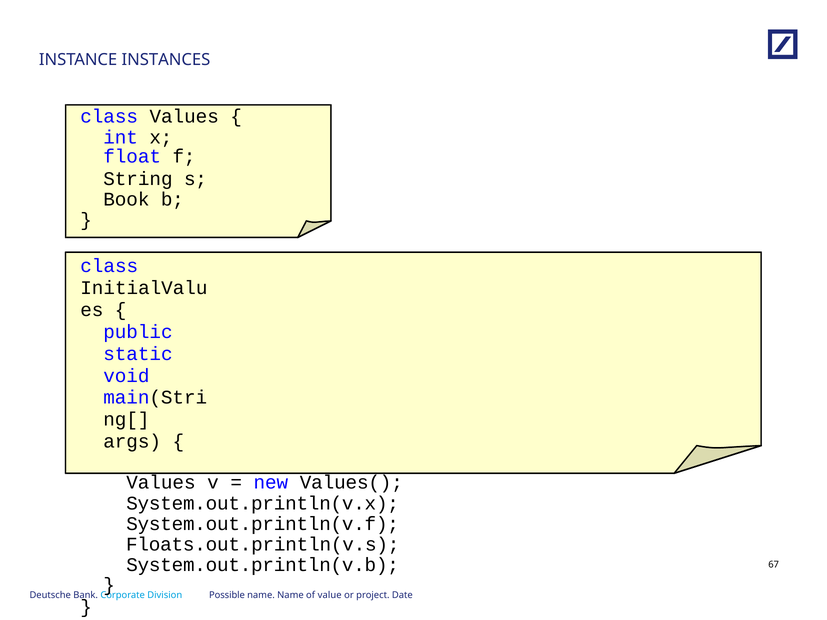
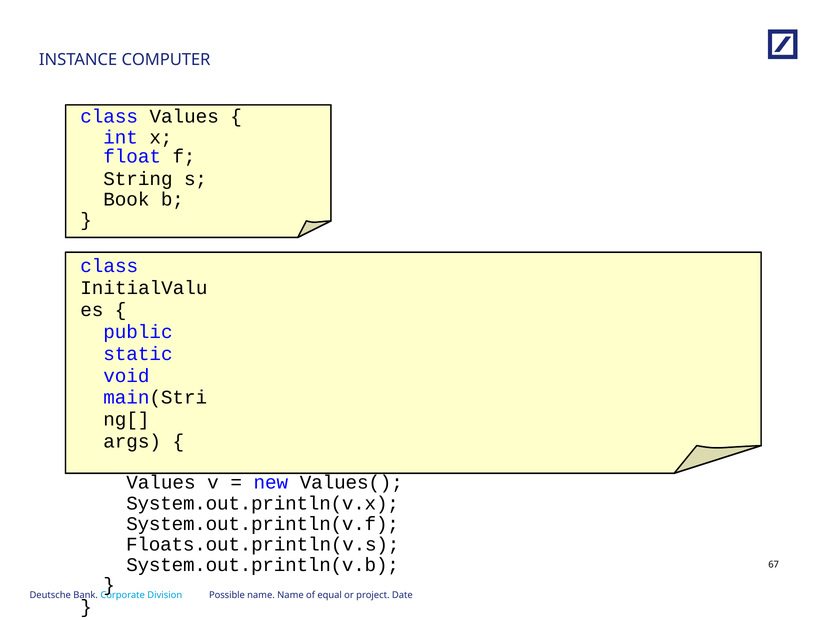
INSTANCES: INSTANCES -> COMPUTER (166, 60)
value: value -> equal (330, 595)
